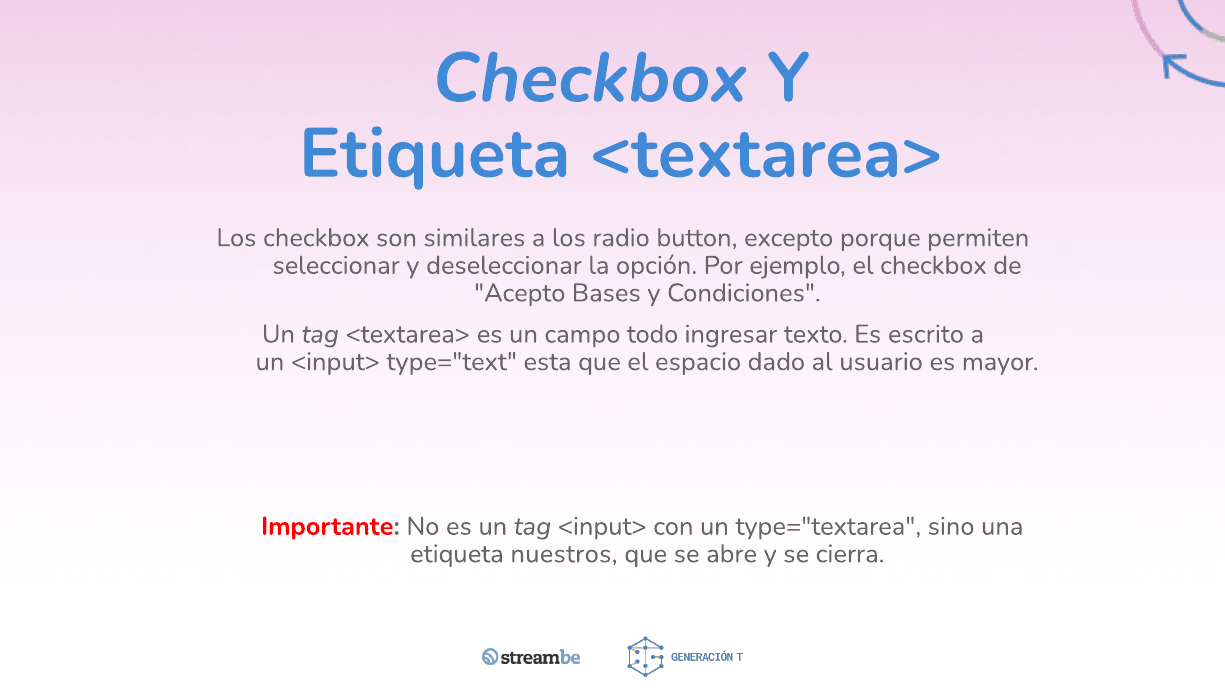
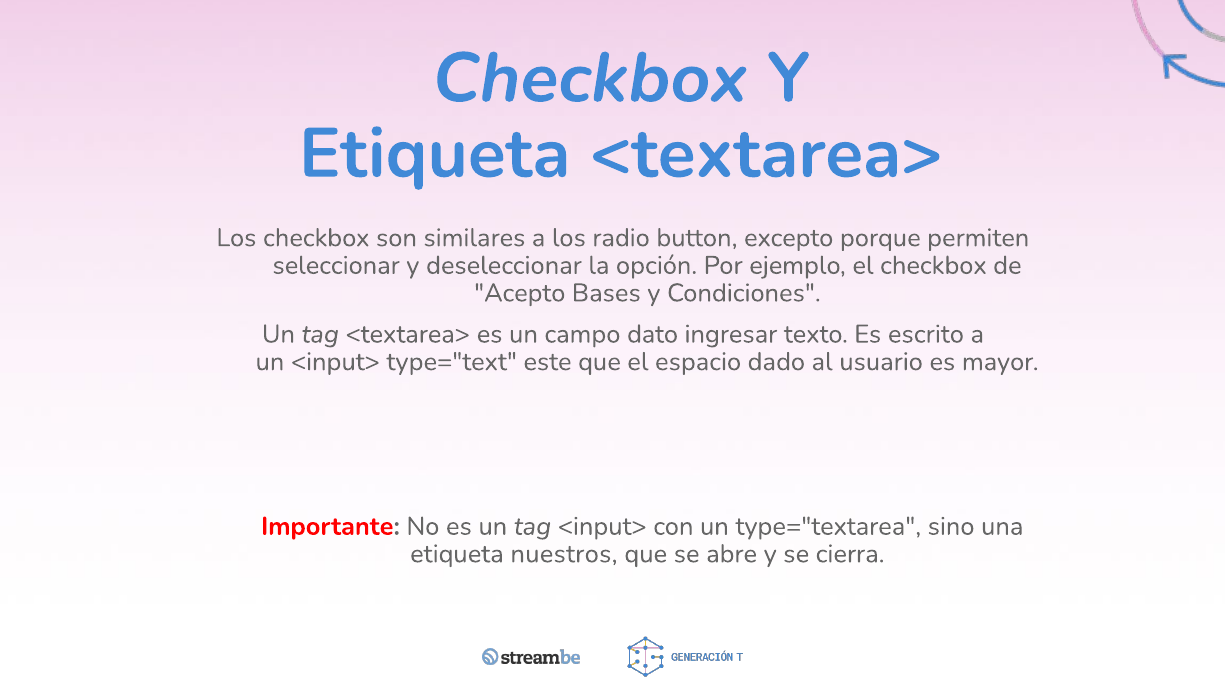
todo: todo -> dato (653, 334)
esta: esta -> este (547, 362)
